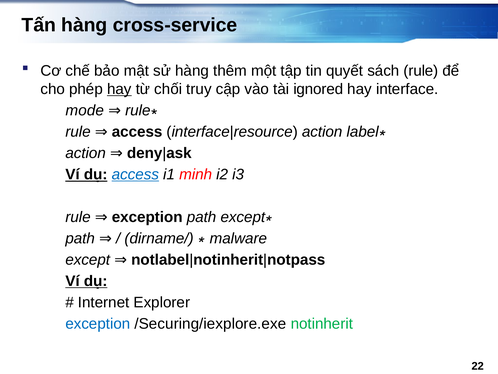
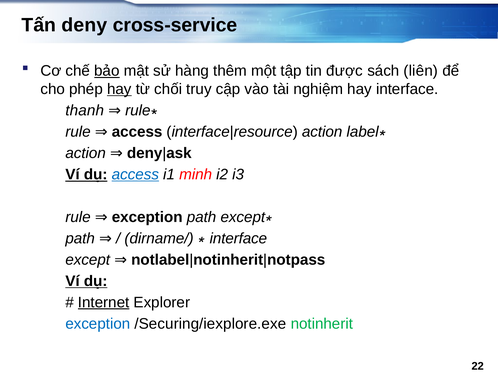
Tấn hàng: hàng -> deny (84, 25)
bảo underline: none -> present (107, 71)
quyết: quyết -> được (345, 71)
sách rule: rule -> liên (421, 71)
ignored: ignored -> nghiệm (318, 89)
mode: mode -> thanh (85, 110)
dirname/ malware: malware -> interface (238, 238)
Internet underline: none -> present (104, 302)
